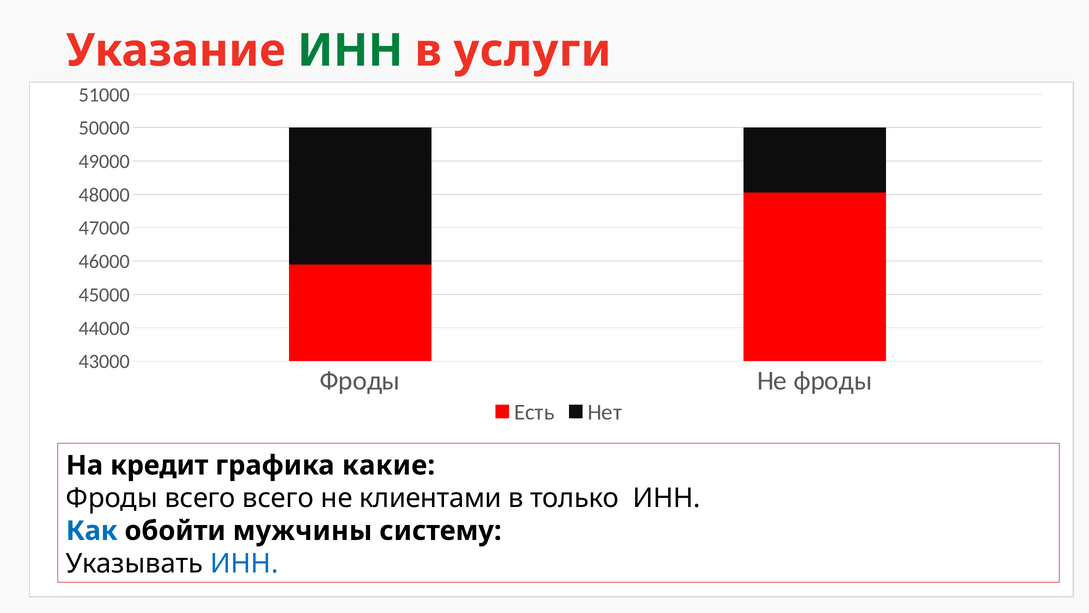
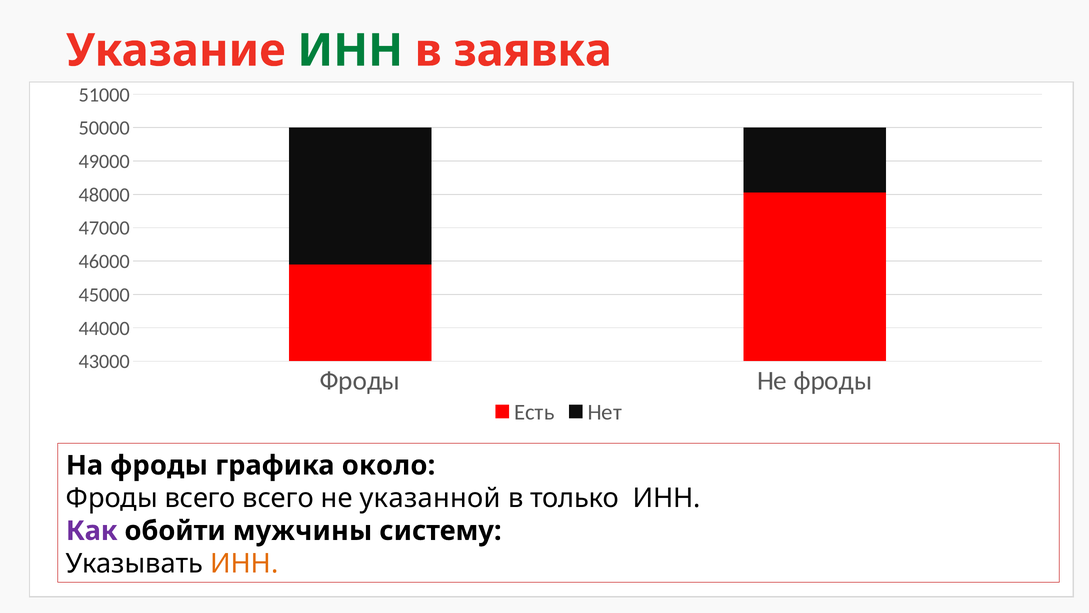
услуги: услуги -> заявка (533, 51)
На кредит: кредит -> фроды (159, 465)
какие: какие -> около (389, 465)
клиентами: клиентами -> указанной (430, 498)
Как colour: blue -> purple (92, 531)
ИНН colour: blue -> orange (244, 563)
